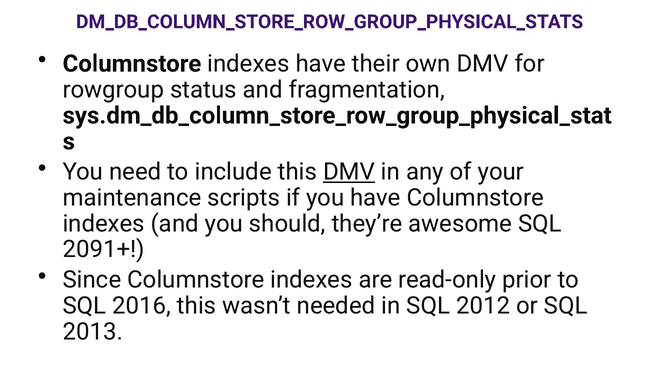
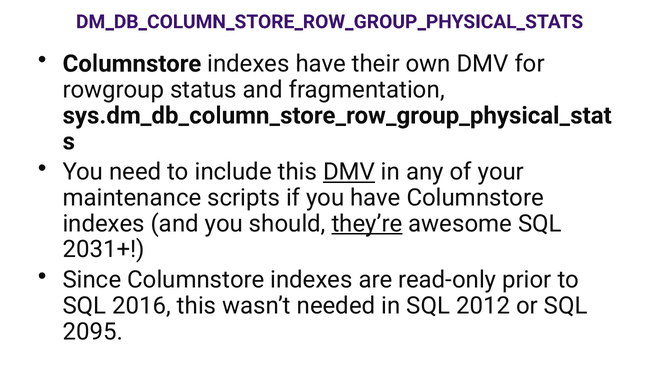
they’re underline: none -> present (367, 224)
2091+: 2091+ -> 2031+ (104, 250)
2013: 2013 -> 2095 (93, 332)
